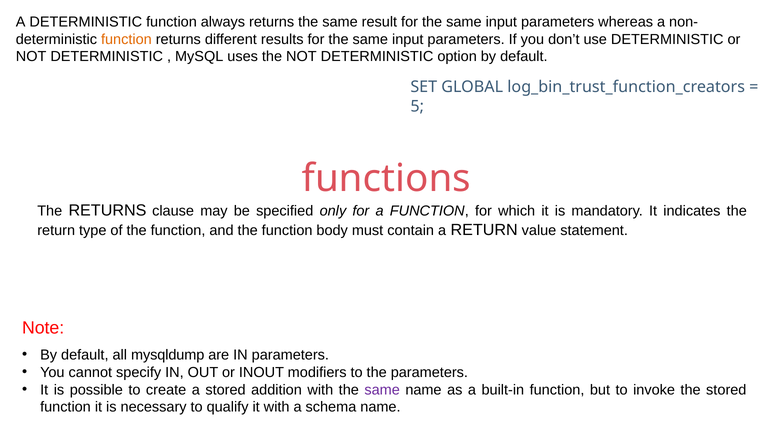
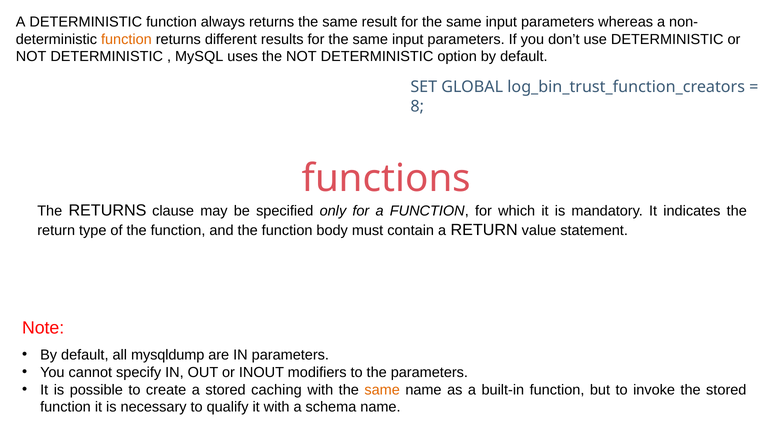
5: 5 -> 8 (417, 106)
addition: addition -> caching (276, 390)
same colour: purple -> orange (382, 390)
